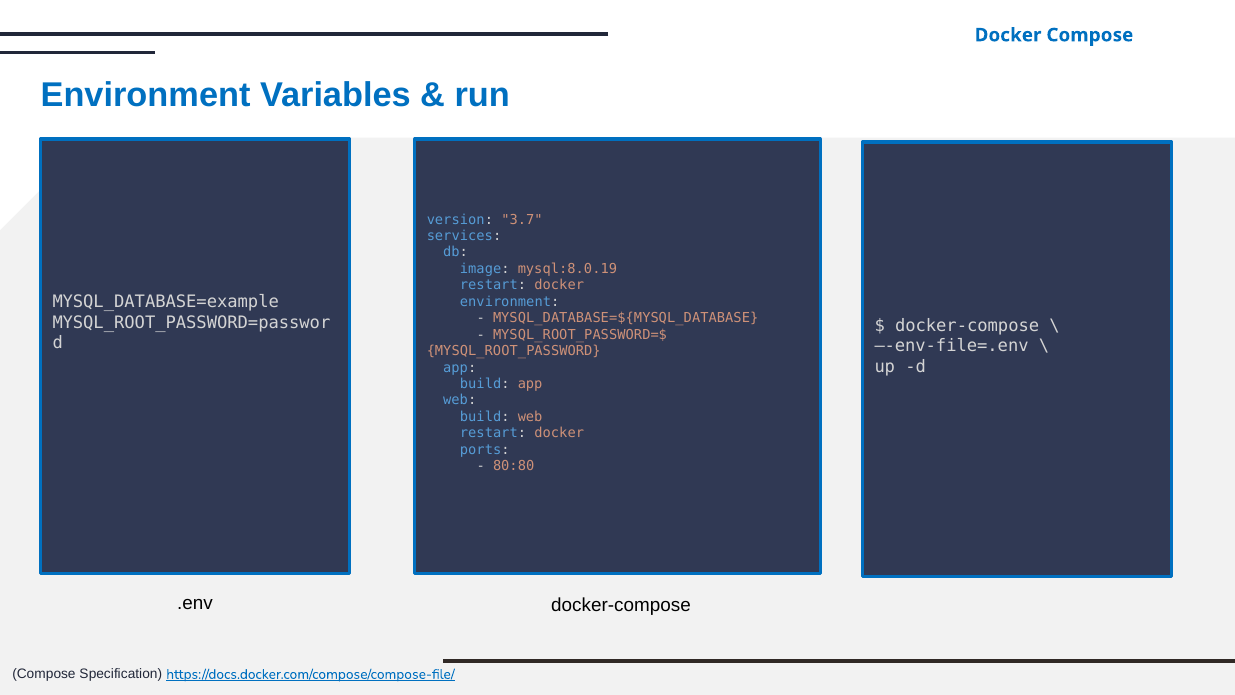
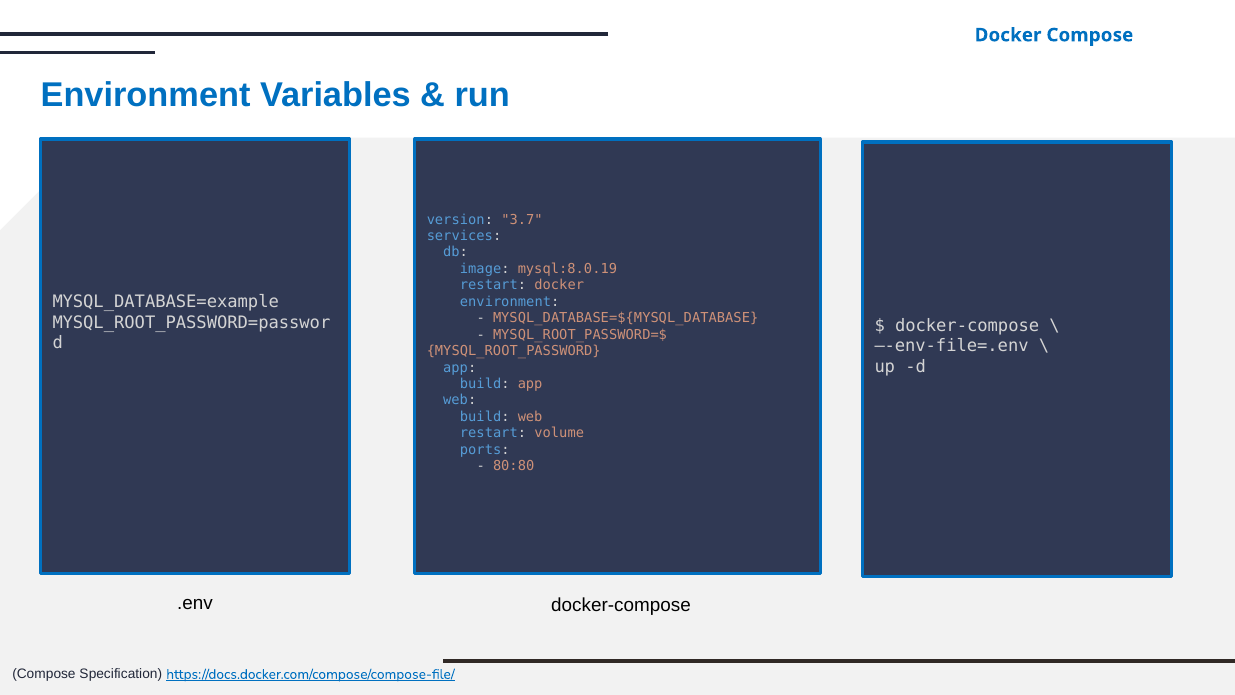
docker: docker -> volume (559, 433)
